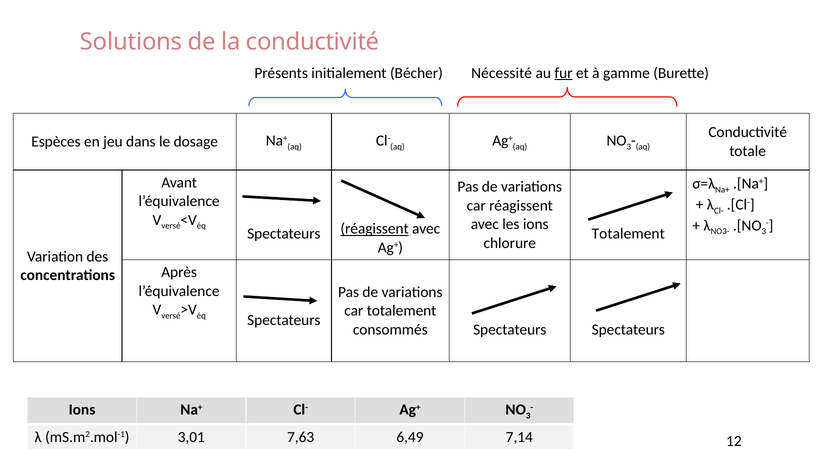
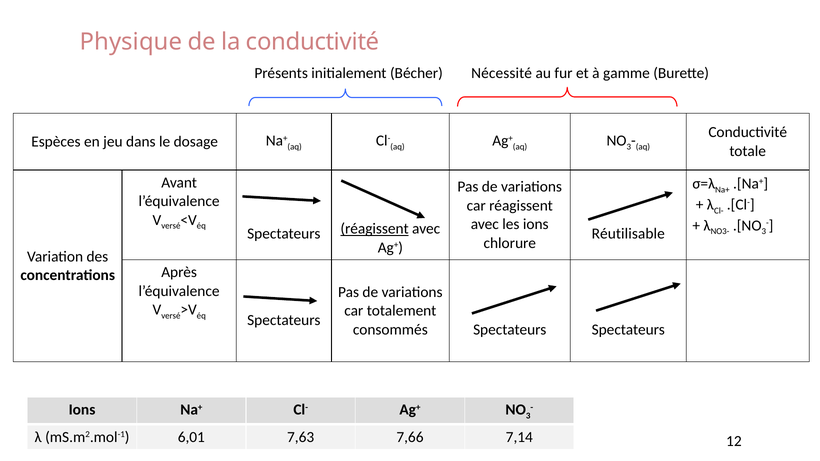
Solutions: Solutions -> Physique (131, 42)
fur underline: present -> none (564, 73)
Totalement: Totalement -> Réutilisable (628, 234)
3,01: 3,01 -> 6,01 (191, 437)
6,49: 6,49 -> 7,66 (410, 437)
